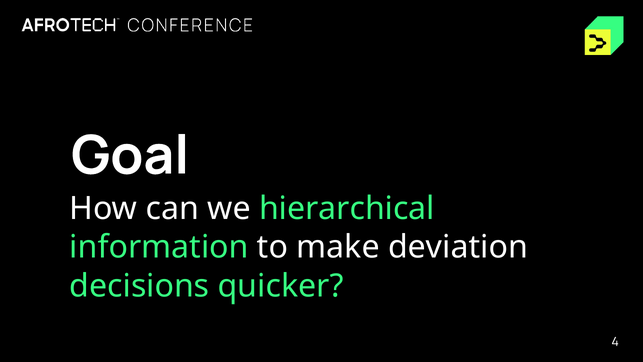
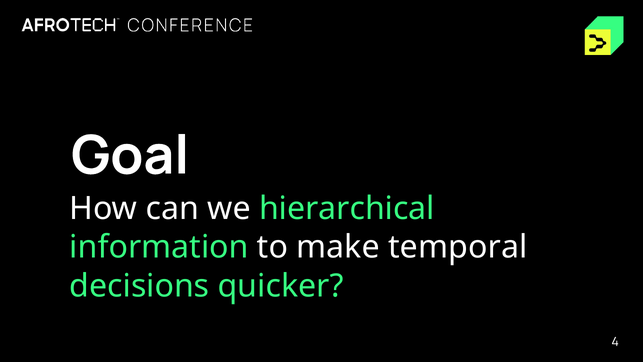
deviation: deviation -> temporal (458, 247)
